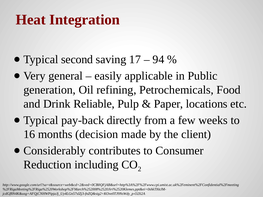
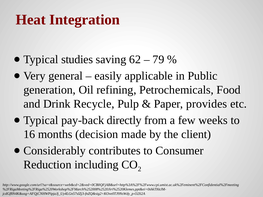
second: second -> studies (77, 60)
17: 17 -> 62 (135, 60)
94: 94 -> 79 (158, 60)
Reliable: Reliable -> Recycle (94, 104)
locations: locations -> provides (207, 104)
